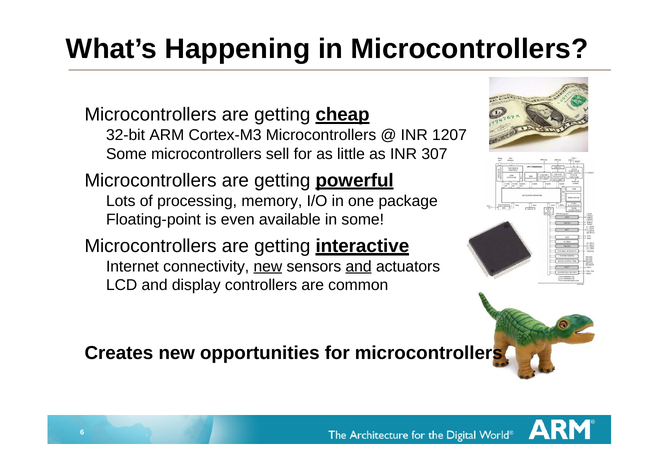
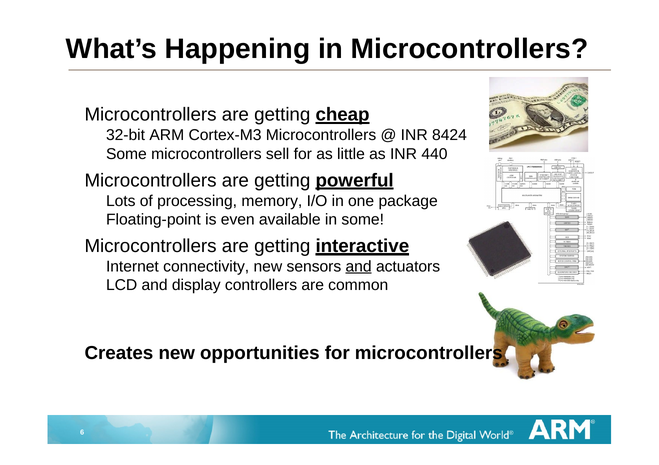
1207: 1207 -> 8424 (449, 135)
307: 307 -> 440 (434, 154)
new underline: present -> none (268, 267)
